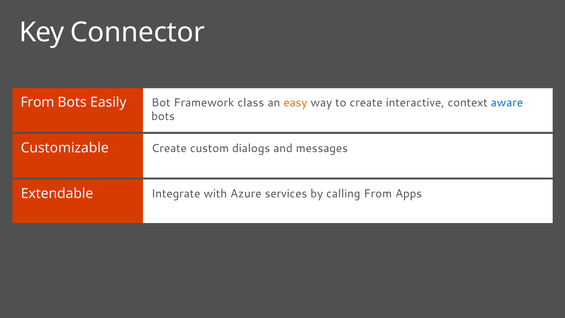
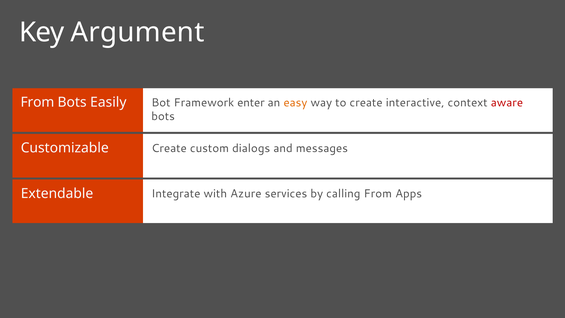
Connector: Connector -> Argument (137, 32)
class: class -> enter (251, 103)
aware colour: blue -> red (507, 103)
